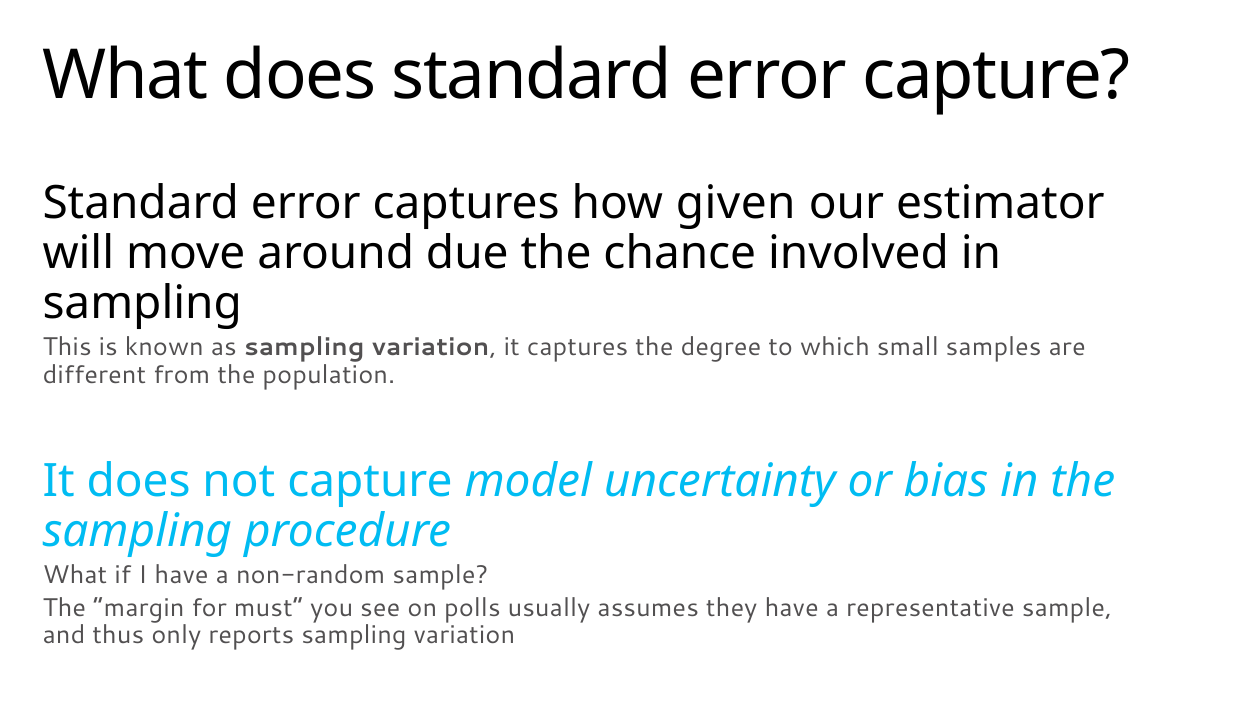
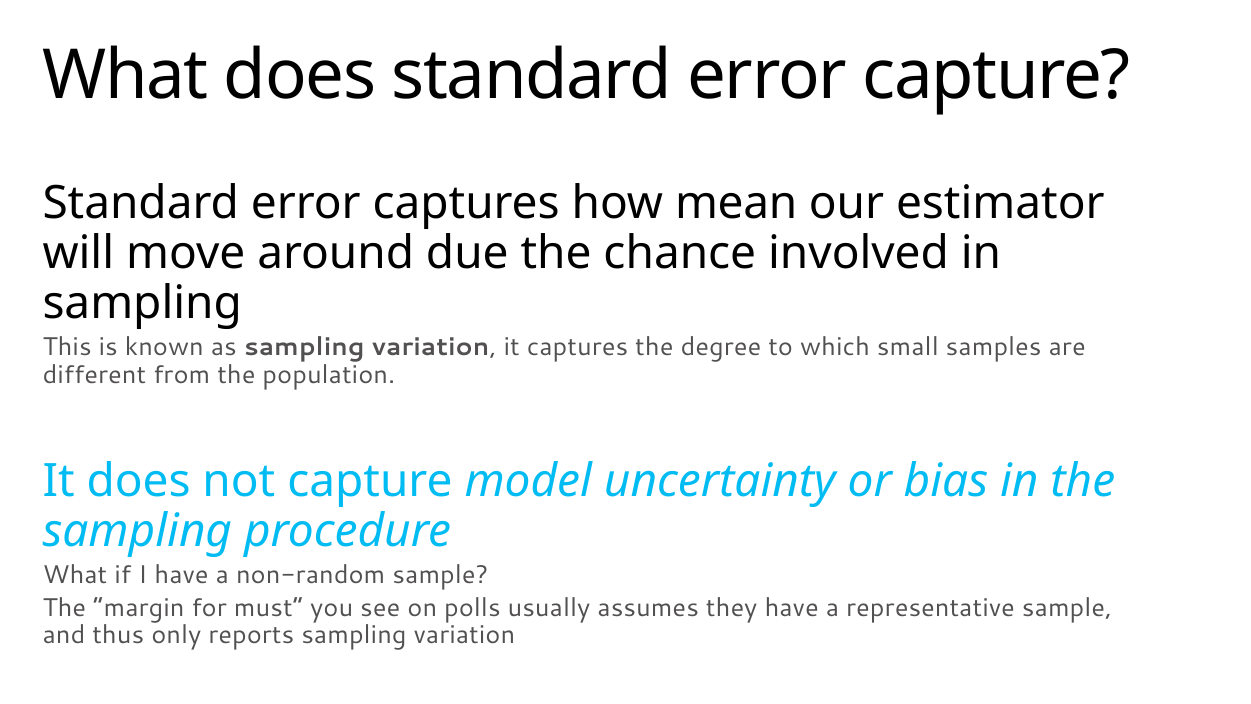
given: given -> mean (736, 204)
